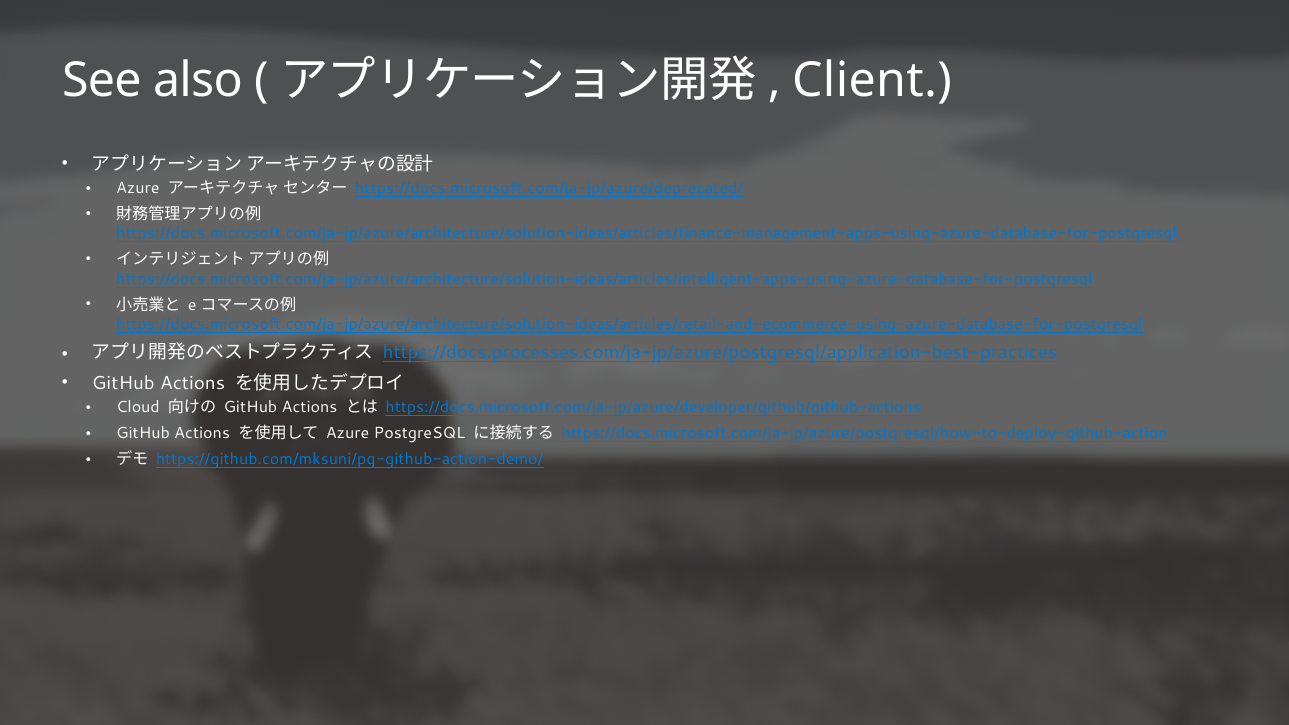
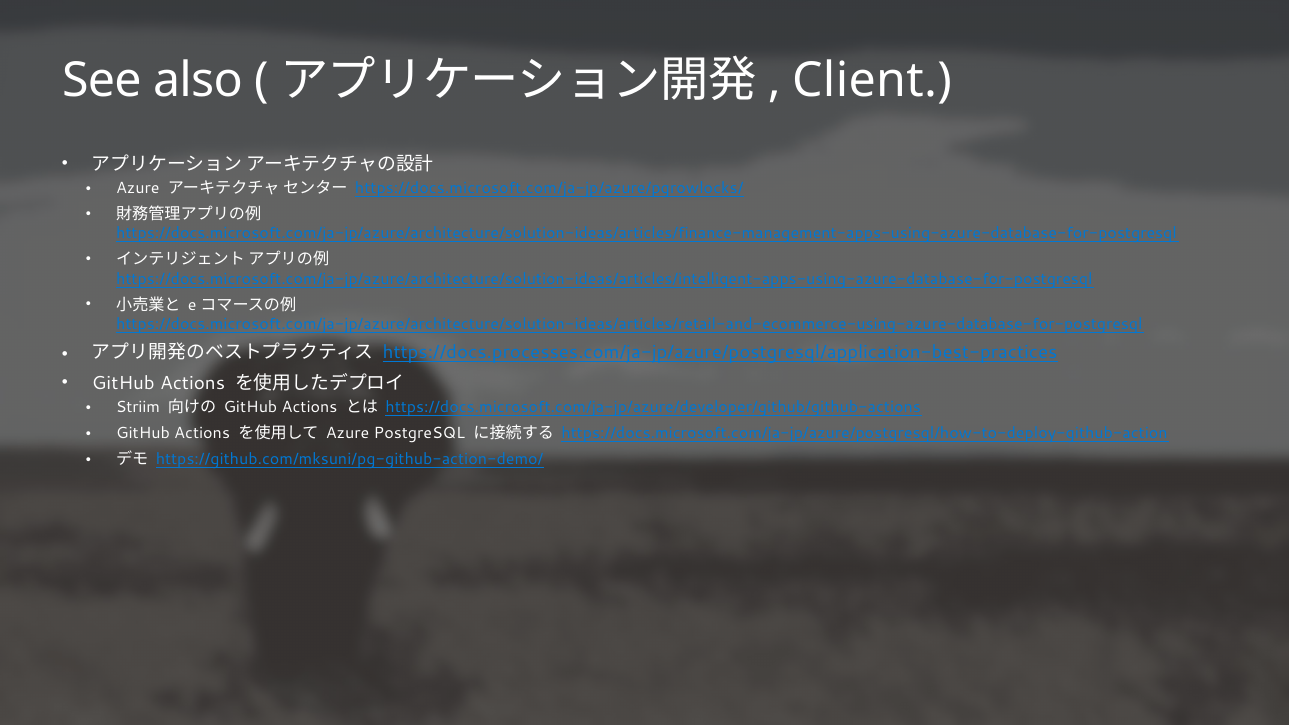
https://docs.microsoft.com/ja-jp/azure/deprecated/: https://docs.microsoft.com/ja-jp/azure/deprecated/ -> https://docs.microsoft.com/ja-jp/azure/pgrowlocks/ (549, 188)
Cloud: Cloud -> Striim (138, 407)
